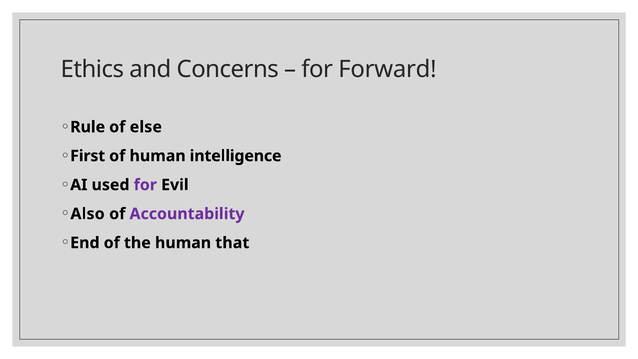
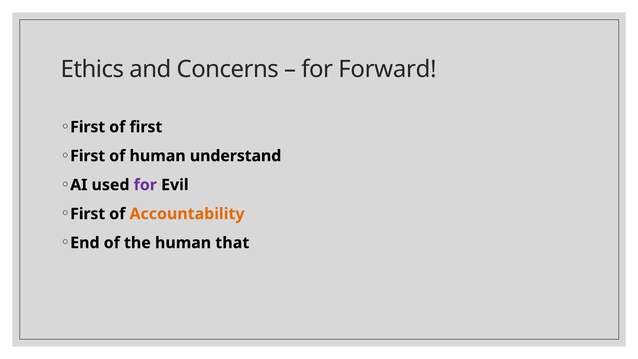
Rule: Rule -> First (88, 127)
of else: else -> first (146, 127)
intelligence: intelligence -> understand (236, 156)
Also: Also -> First (88, 214)
Accountability colour: purple -> orange (187, 214)
